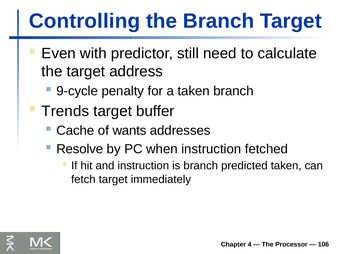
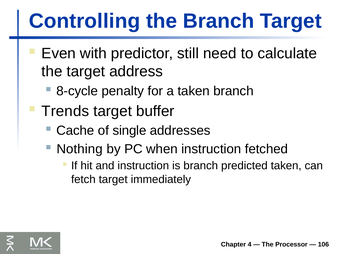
9-cycle: 9-cycle -> 8-cycle (77, 91)
wants: wants -> single (129, 131)
Resolve: Resolve -> Nothing (80, 149)
